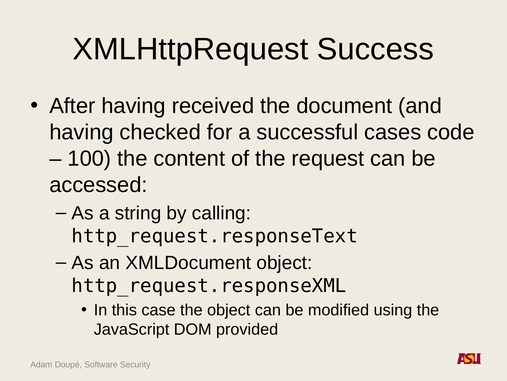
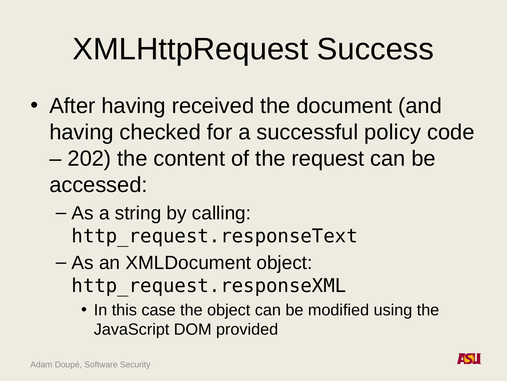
cases: cases -> policy (393, 132)
100: 100 -> 202 (89, 158)
